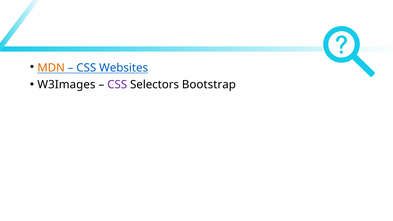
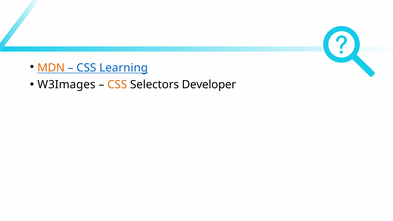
Websites: Websites -> Learning (124, 68)
CSS colour: purple -> orange (117, 85)
Bootstrap: Bootstrap -> Developer (209, 85)
